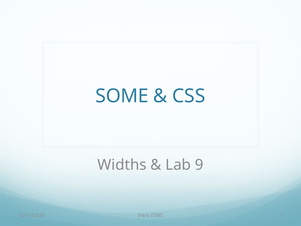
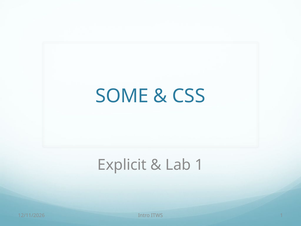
Widths: Widths -> Explicit (122, 165)
Lab 9: 9 -> 1 (199, 165)
